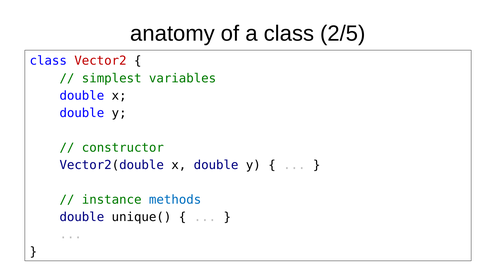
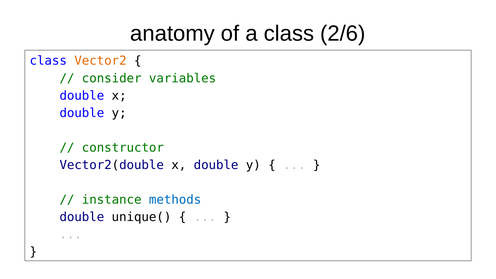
2/5: 2/5 -> 2/6 (343, 33)
Vector2 colour: red -> orange (100, 61)
simplest: simplest -> consider (112, 78)
